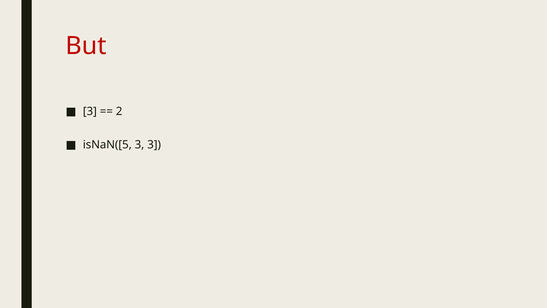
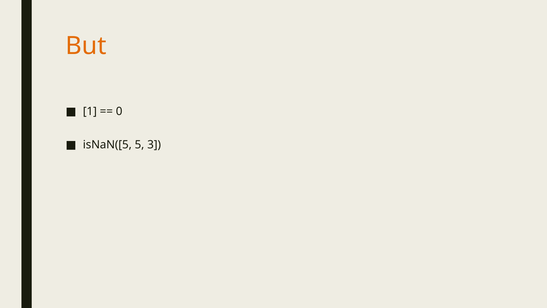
But colour: red -> orange (86, 46)
3: 3 -> 1 (90, 111)
2: 2 -> 0 (119, 111)
isNaN([5 3: 3 -> 5 (140, 145)
